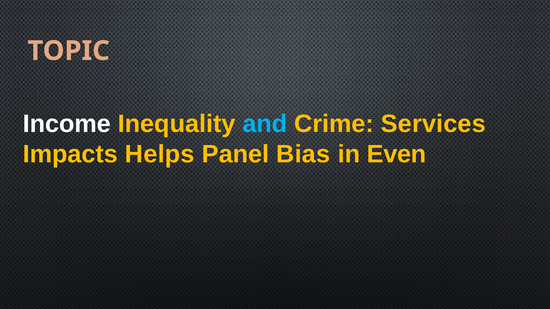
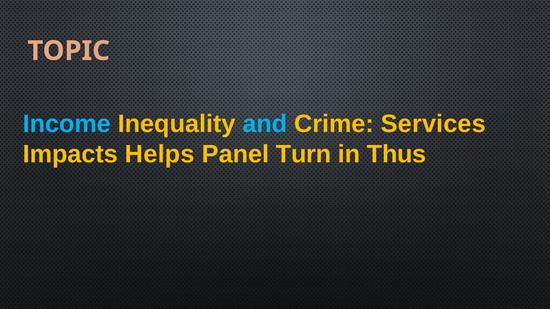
Income colour: white -> light blue (67, 124)
Bias: Bias -> Turn (304, 154)
Even: Even -> Thus (397, 154)
